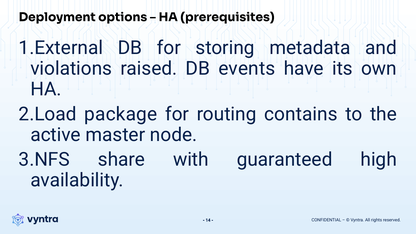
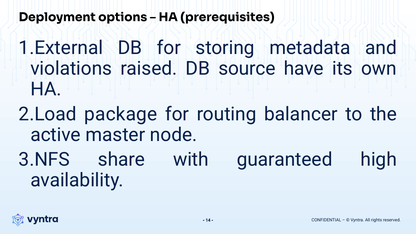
events: events -> source (247, 69)
contains: contains -> balancer (301, 114)
